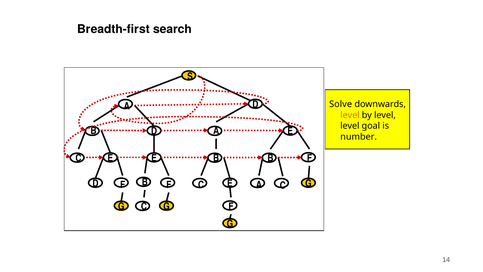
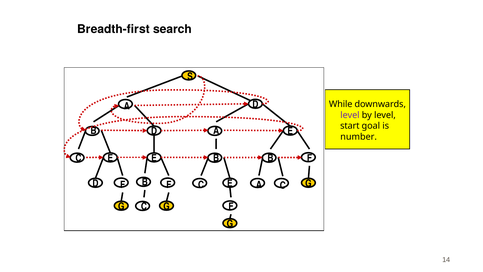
Solve: Solve -> While (341, 104)
level colour: orange -> purple (350, 115)
level: level -> start (350, 126)
